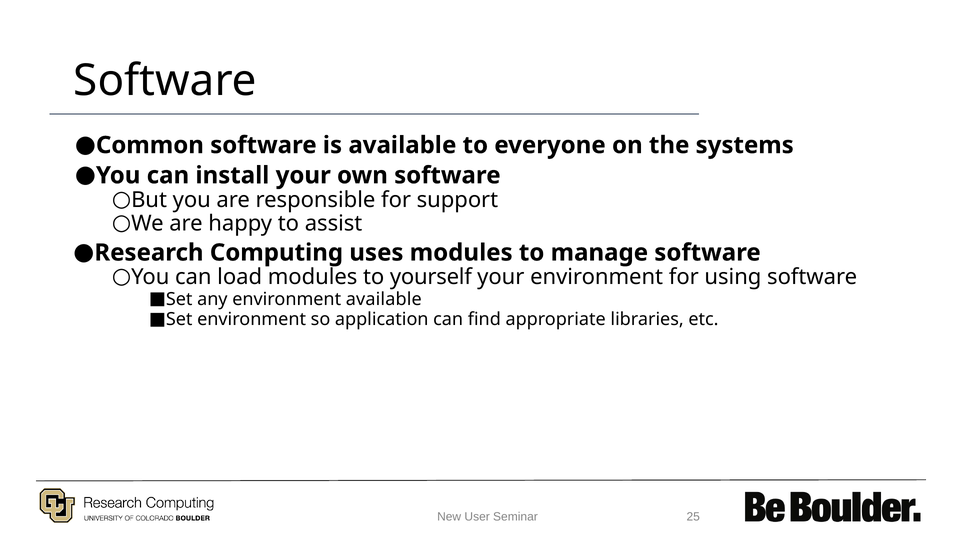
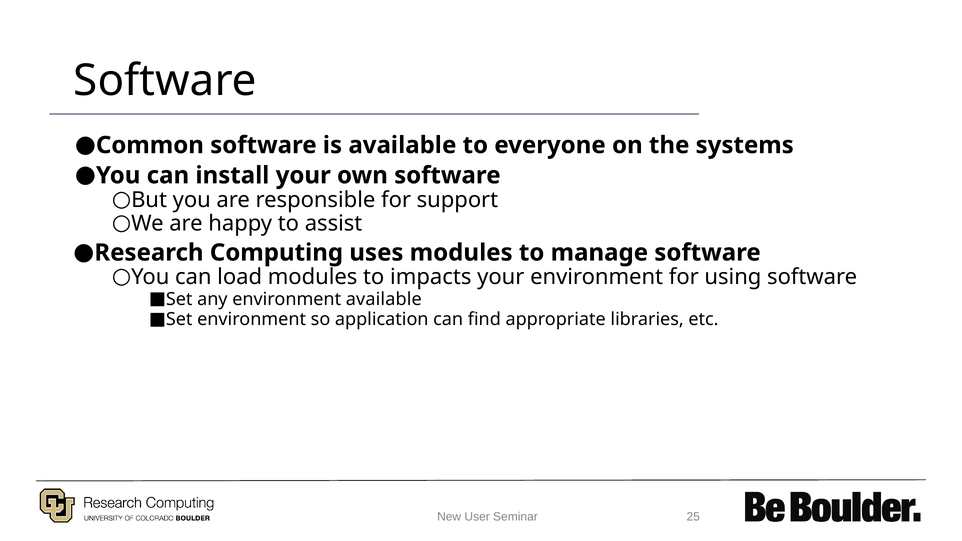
yourself: yourself -> impacts (431, 277)
